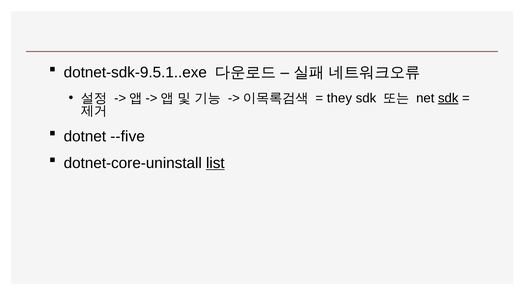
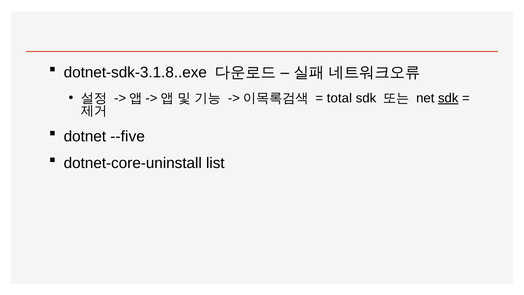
dotnet-sdk-9.5.1..exe: dotnet-sdk-9.5.1..exe -> dotnet-sdk-3.1.8..exe (135, 72)
they: they -> total (339, 98)
list underline: present -> none (215, 163)
